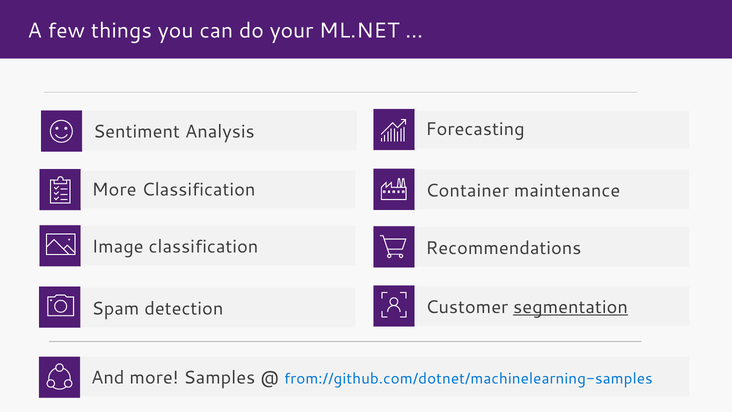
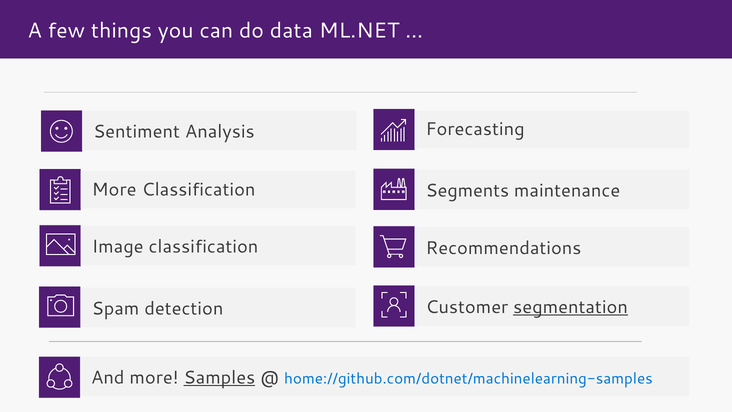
your: your -> data (291, 31)
Container: Container -> Segments (467, 190)
Samples underline: none -> present (219, 377)
from://github.com/dotnet/machinelearning-samples: from://github.com/dotnet/machinelearning-samples -> home://github.com/dotnet/machinelearning-samples (468, 378)
